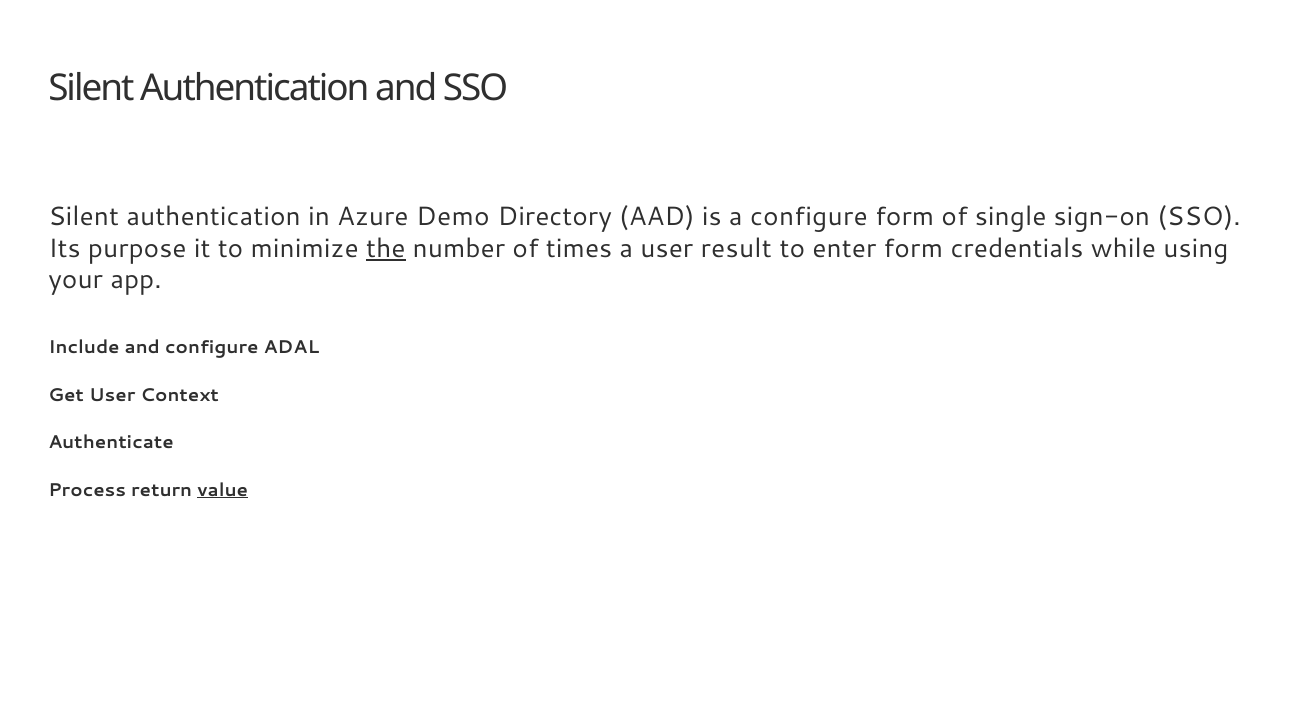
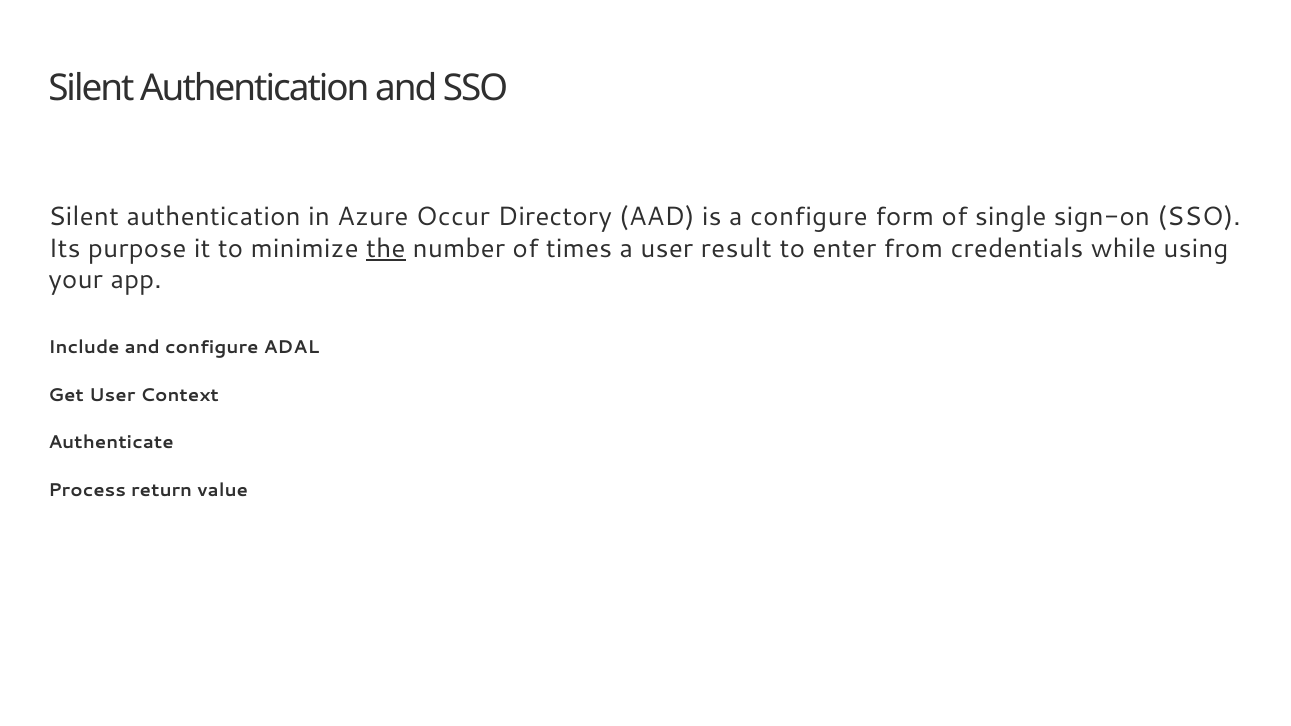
Demo: Demo -> Occur (453, 217)
enter form: form -> from (913, 249)
value underline: present -> none (223, 490)
